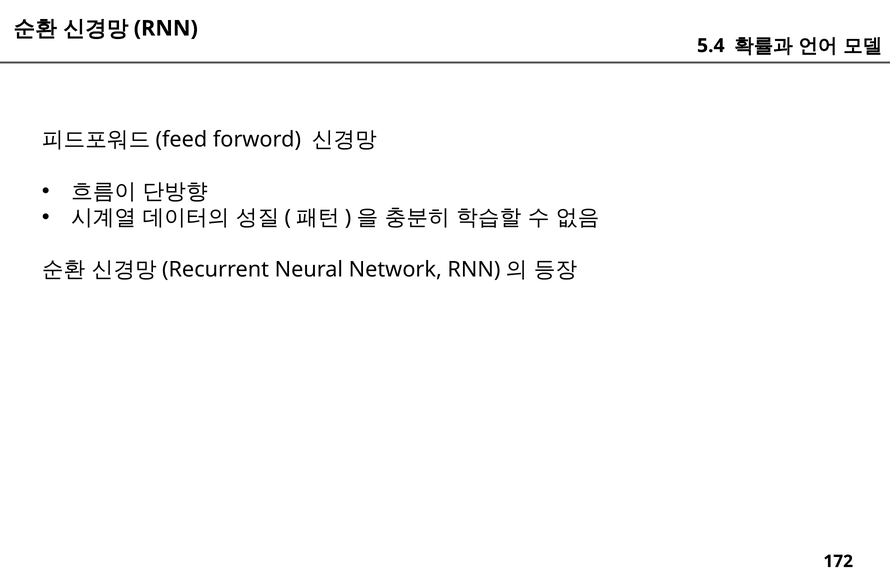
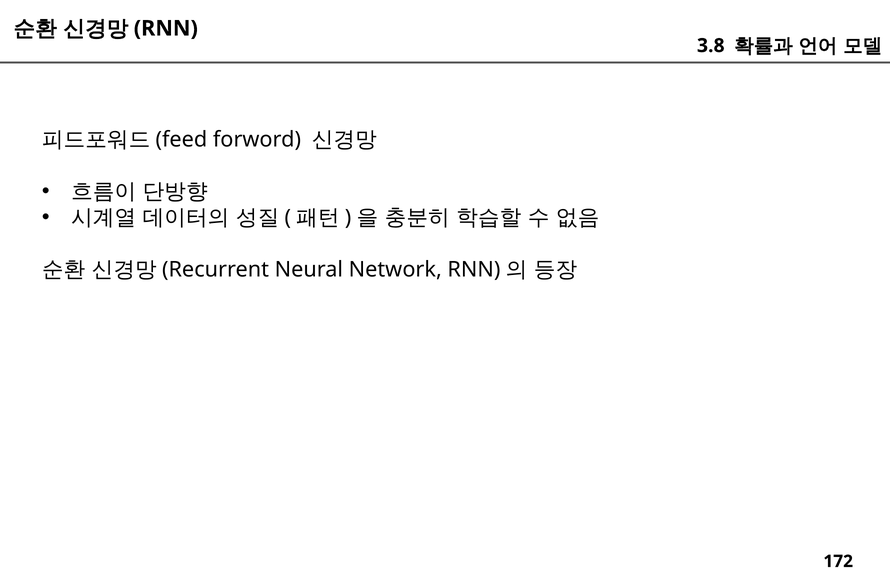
5.4: 5.4 -> 3.8 (711, 46)
